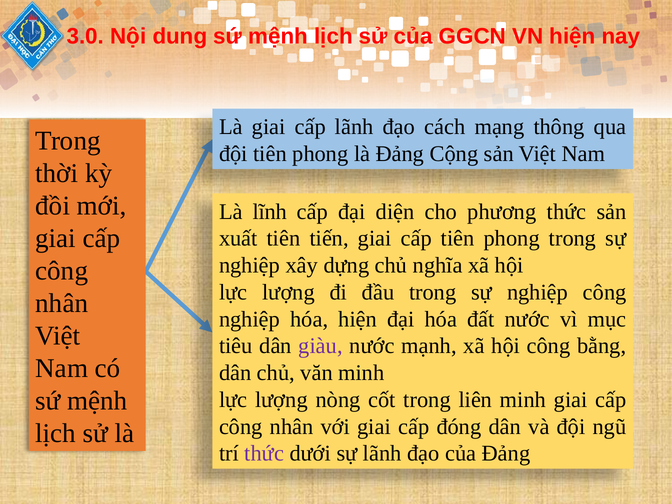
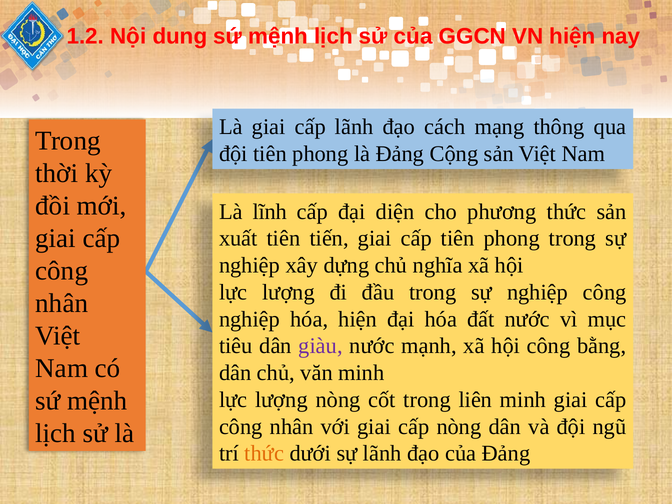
3.0: 3.0 -> 1.2 (85, 36)
cấp đóng: đóng -> nòng (459, 427)
thức colour: purple -> orange (264, 454)
